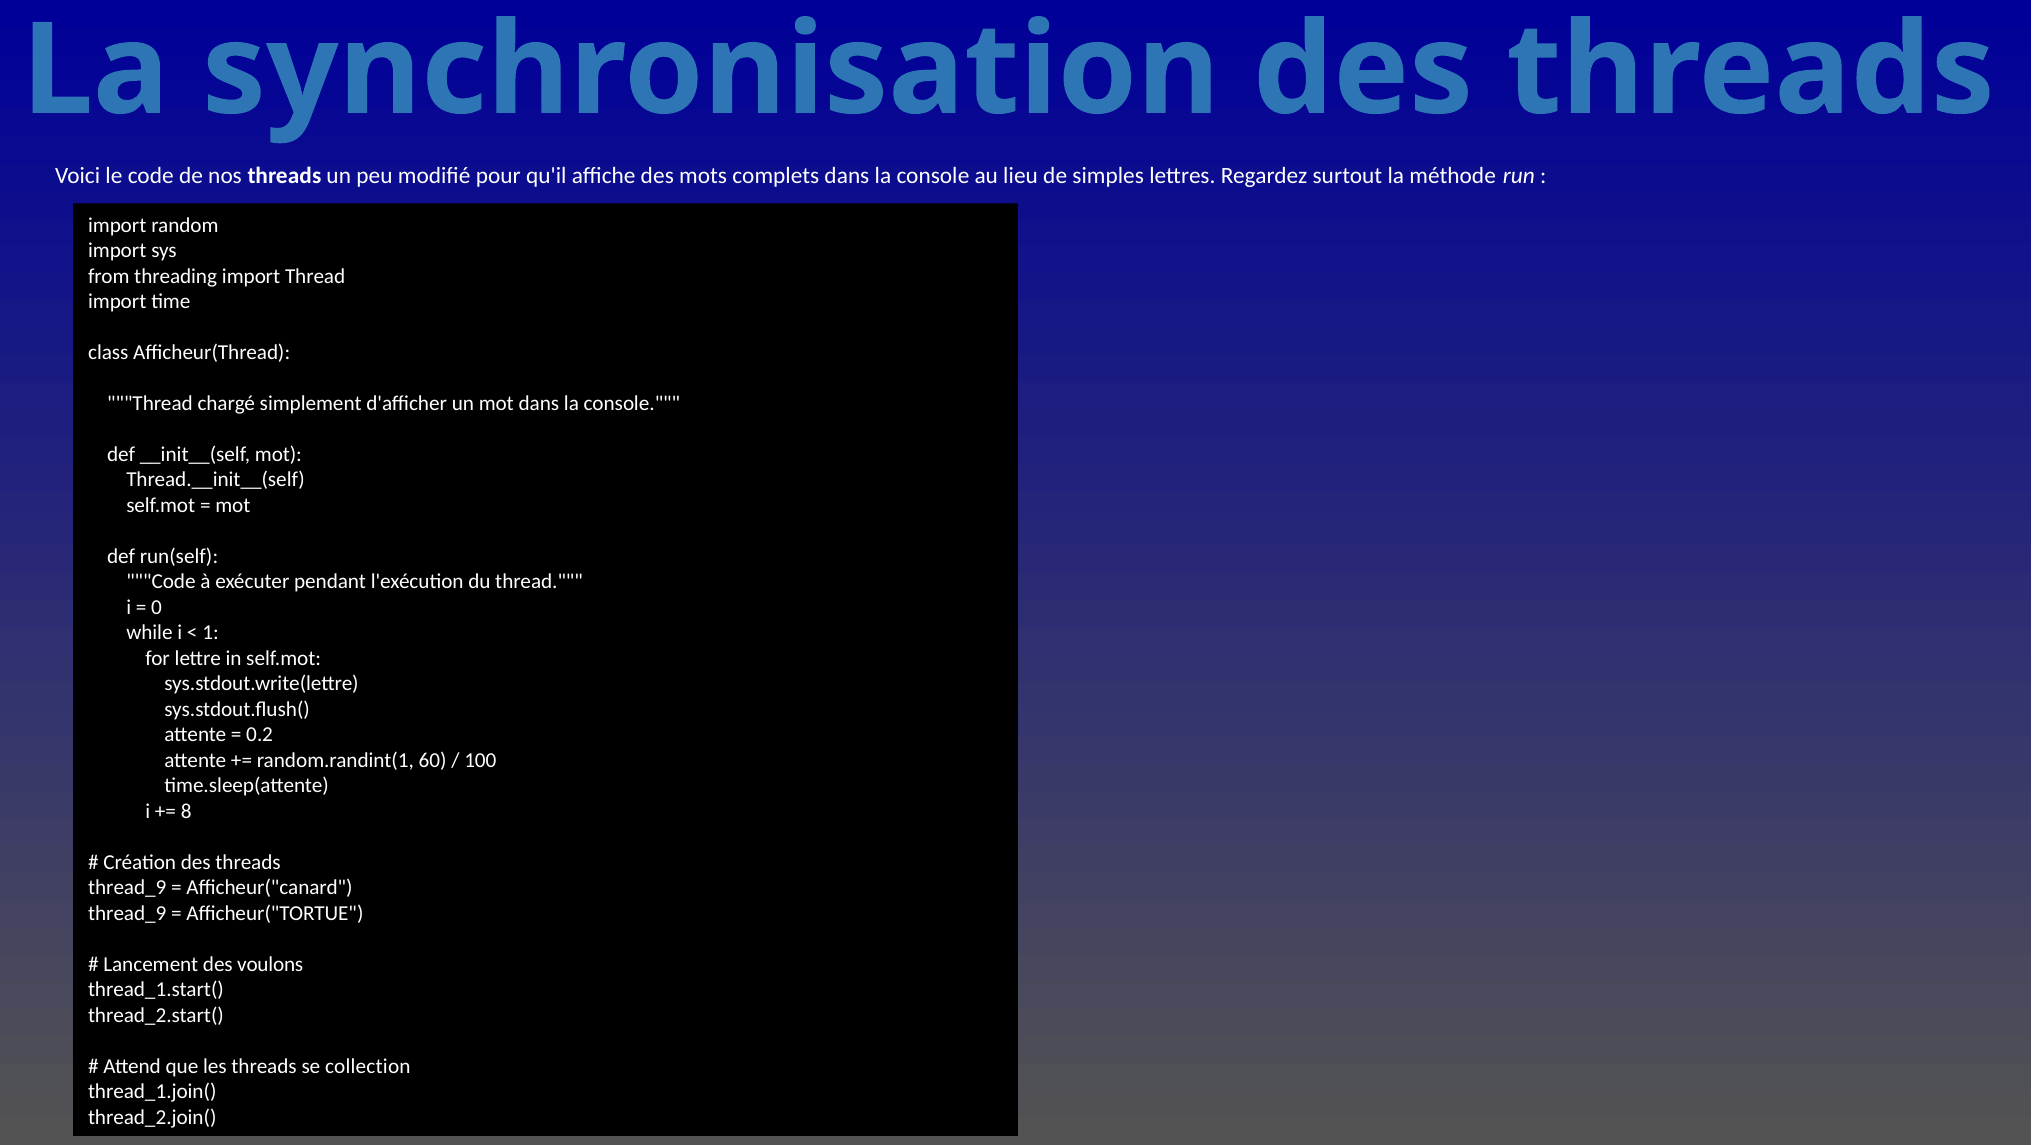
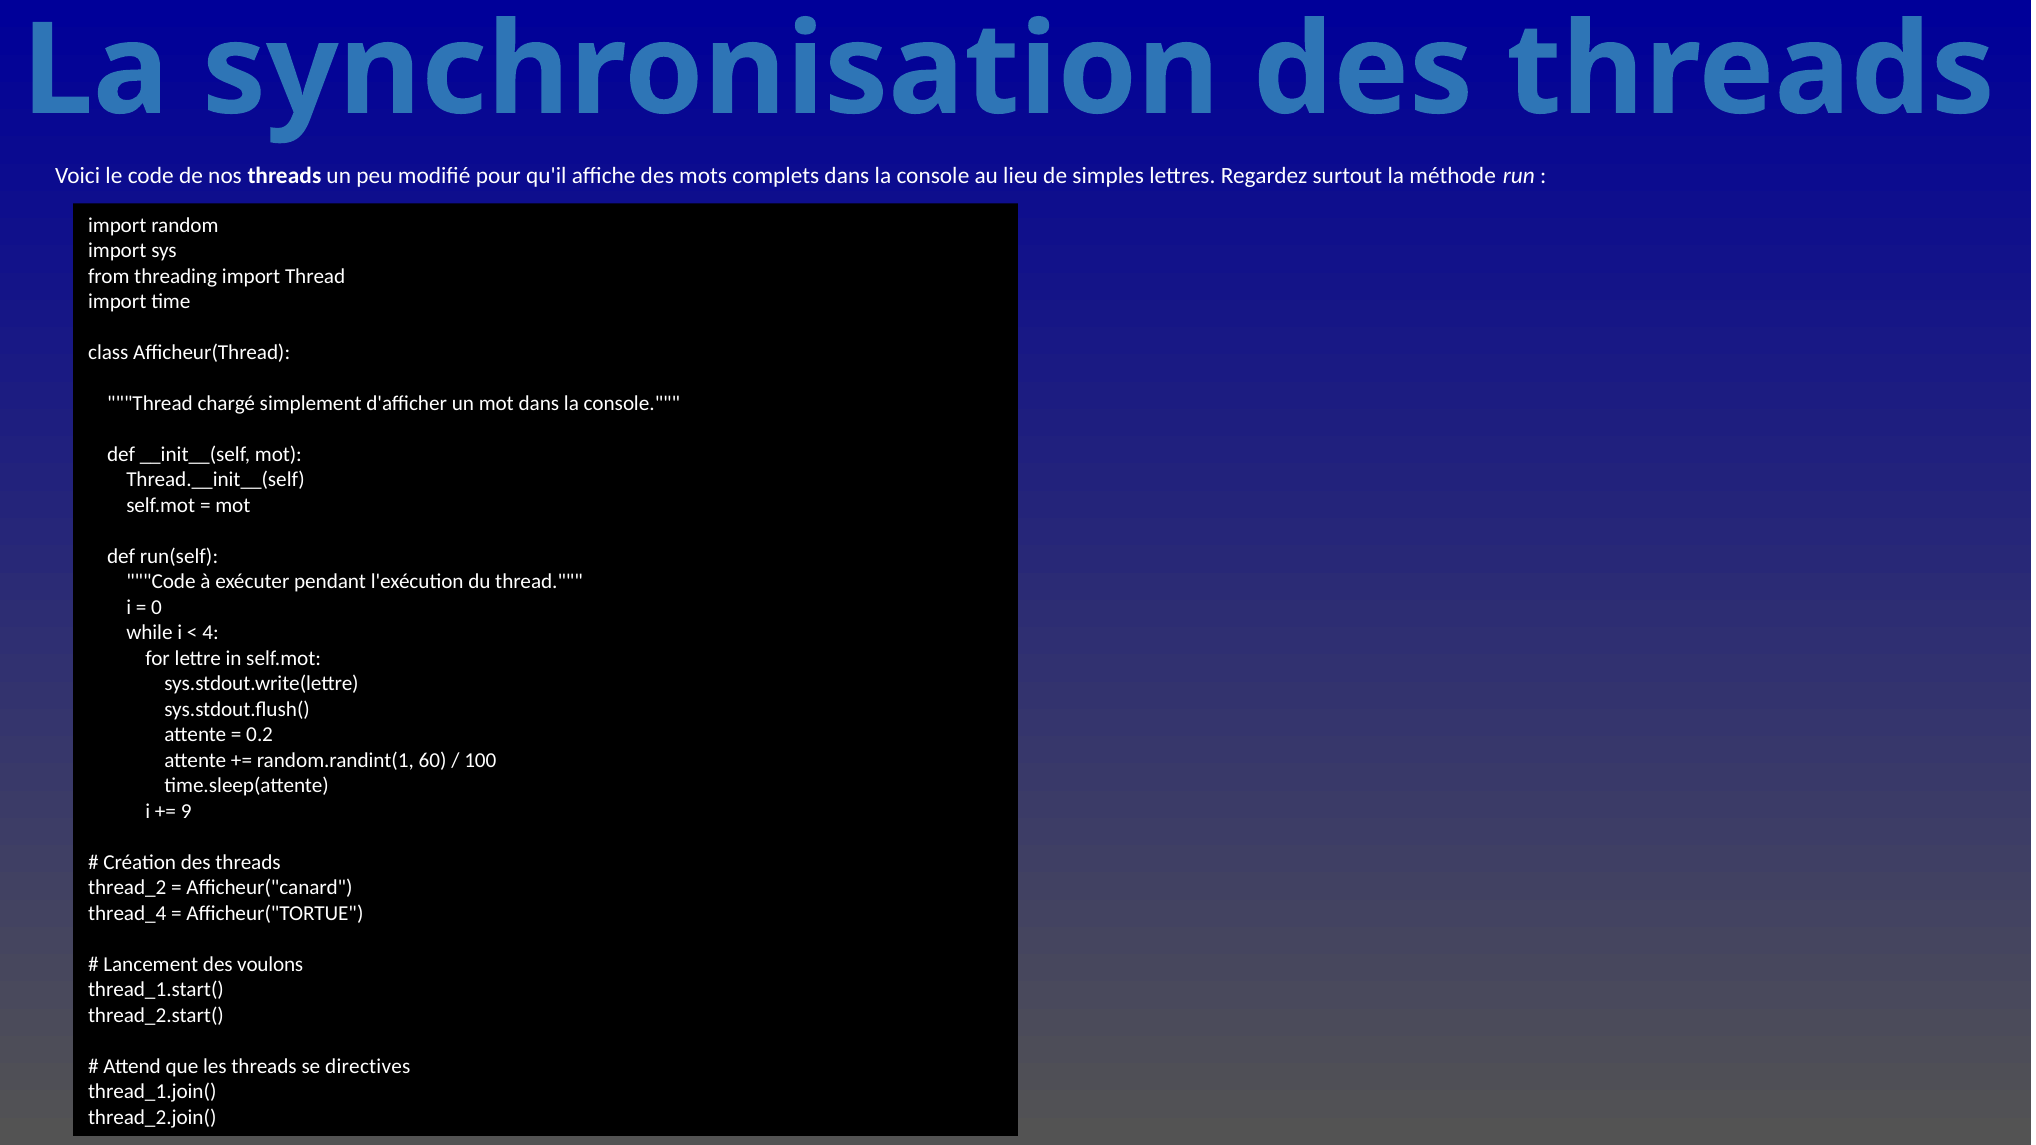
1: 1 -> 4 (211, 633)
8: 8 -> 9 (186, 811)
thread_9: thread_9 -> thread_2 (127, 888)
thread_9: thread_9 -> thread_4 (127, 913)
collection: collection -> directives (368, 1066)
